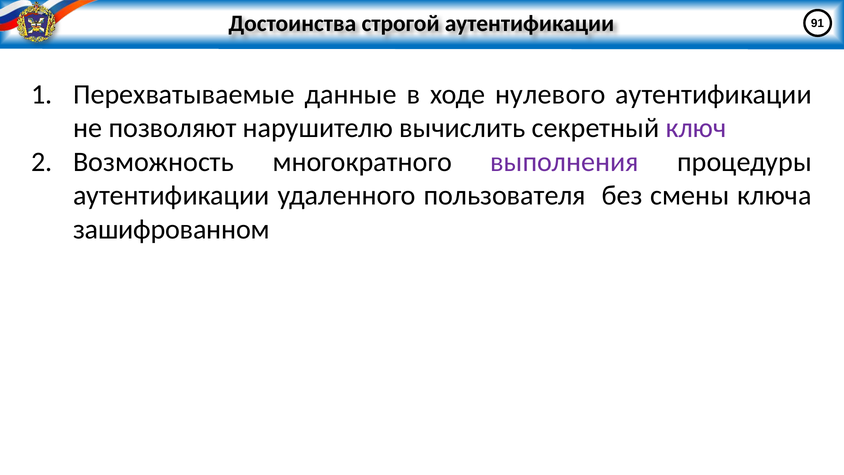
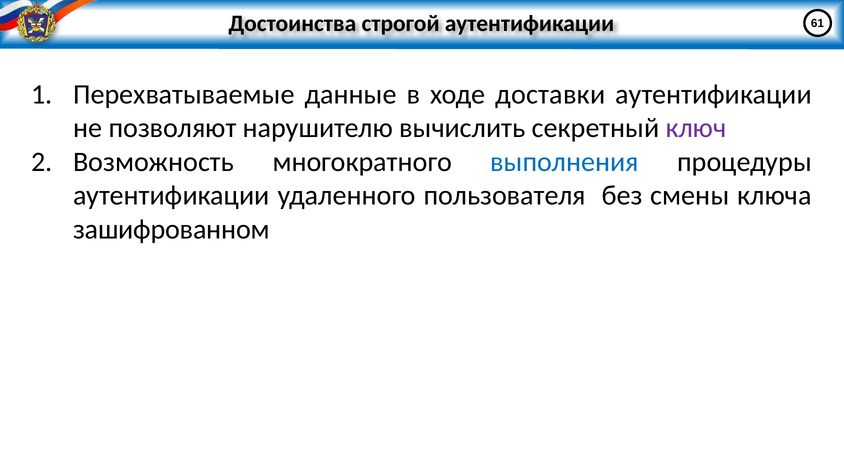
91: 91 -> 61 (817, 23)
нулевого: нулевого -> доставки (550, 94)
выполнения colour: purple -> blue (565, 162)
